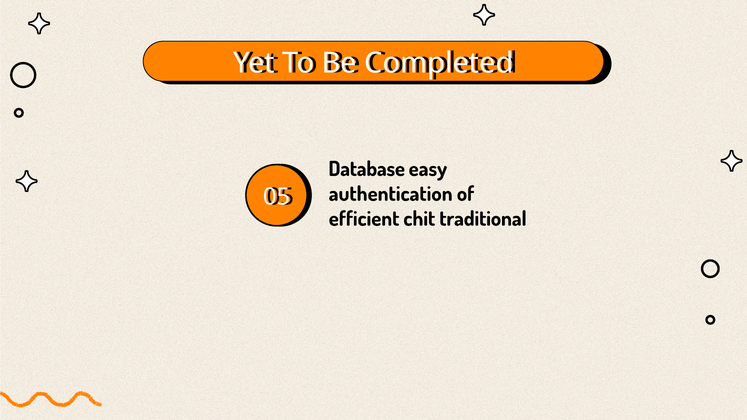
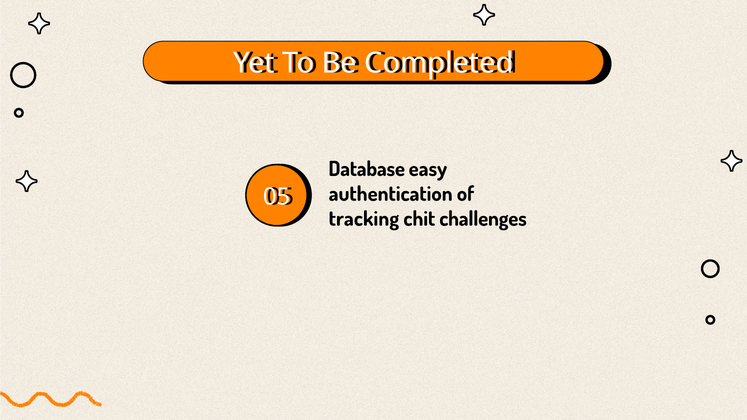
efficient: efficient -> tracking (364, 219)
traditional: traditional -> challenges (483, 219)
